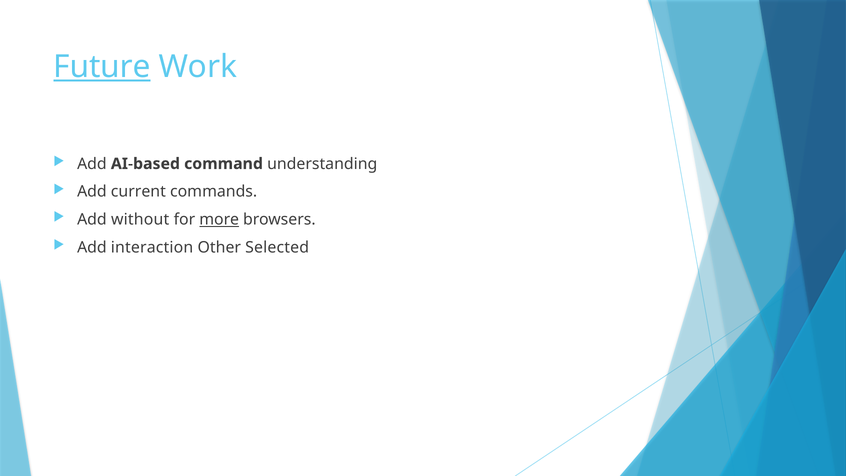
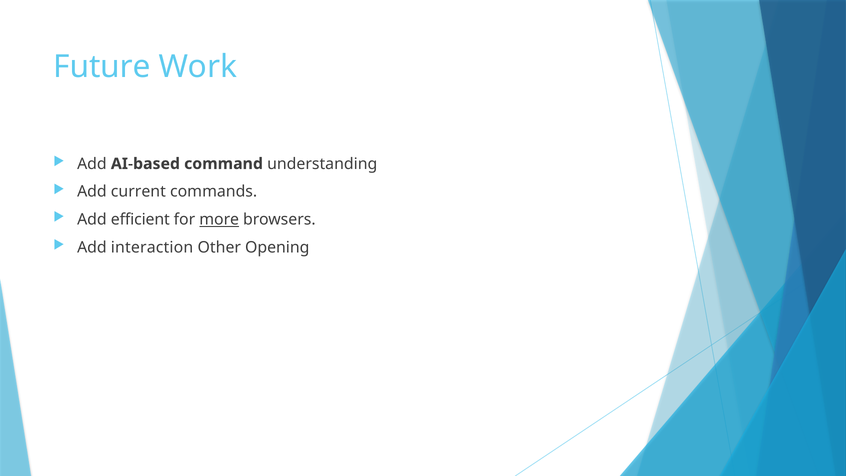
Future underline: present -> none (102, 67)
without: without -> efficient (140, 219)
Selected: Selected -> Opening (277, 247)
